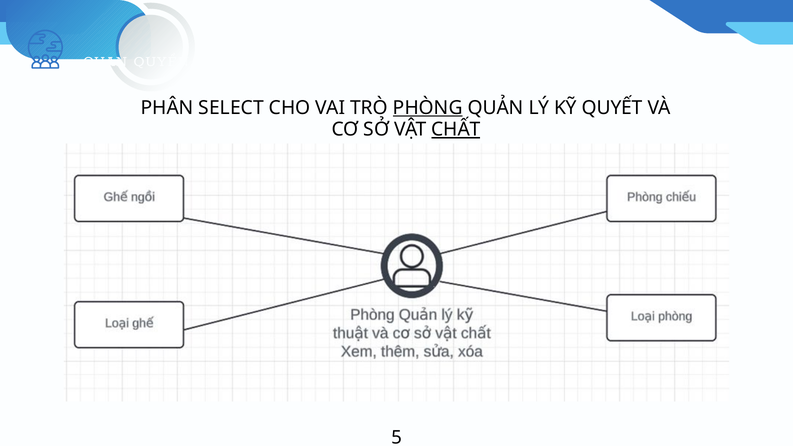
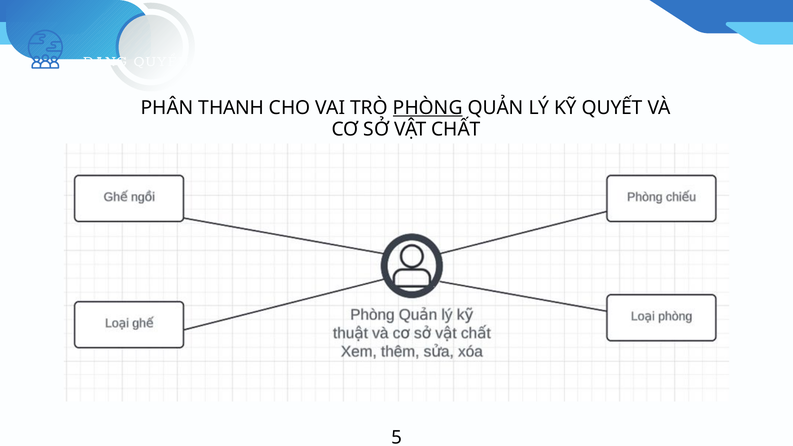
QUAN: QUAN -> ĐANG (105, 61)
SELECT: SELECT -> THANH (231, 108)
CHẤT underline: present -> none (456, 130)
